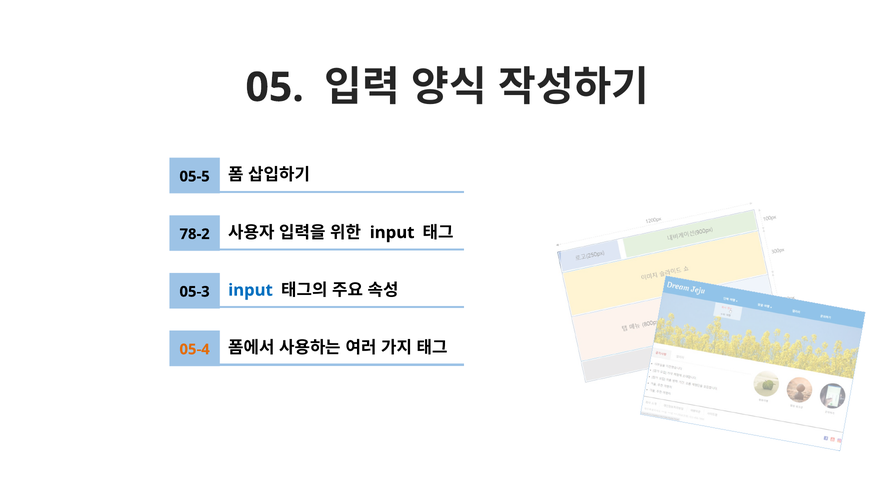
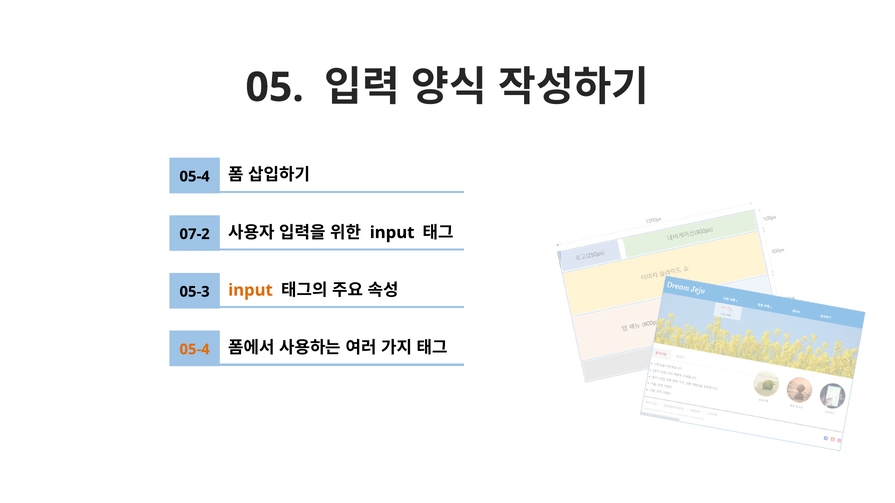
05-5: 05-5 -> 05-4 (195, 177)
78-2: 78-2 -> 07-2 (195, 234)
input colour: blue -> orange (250, 290)
